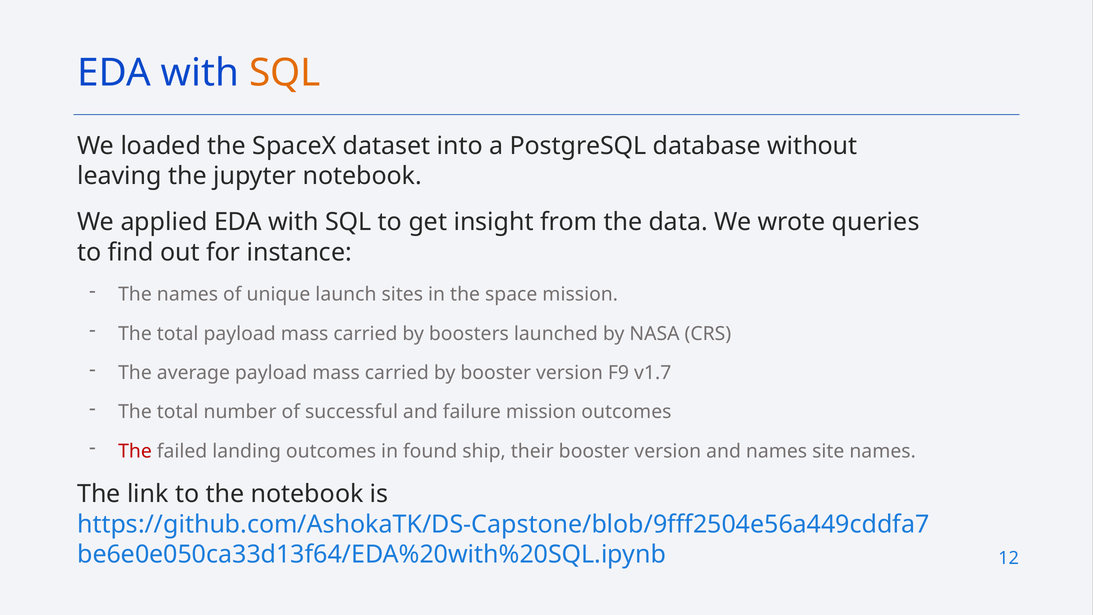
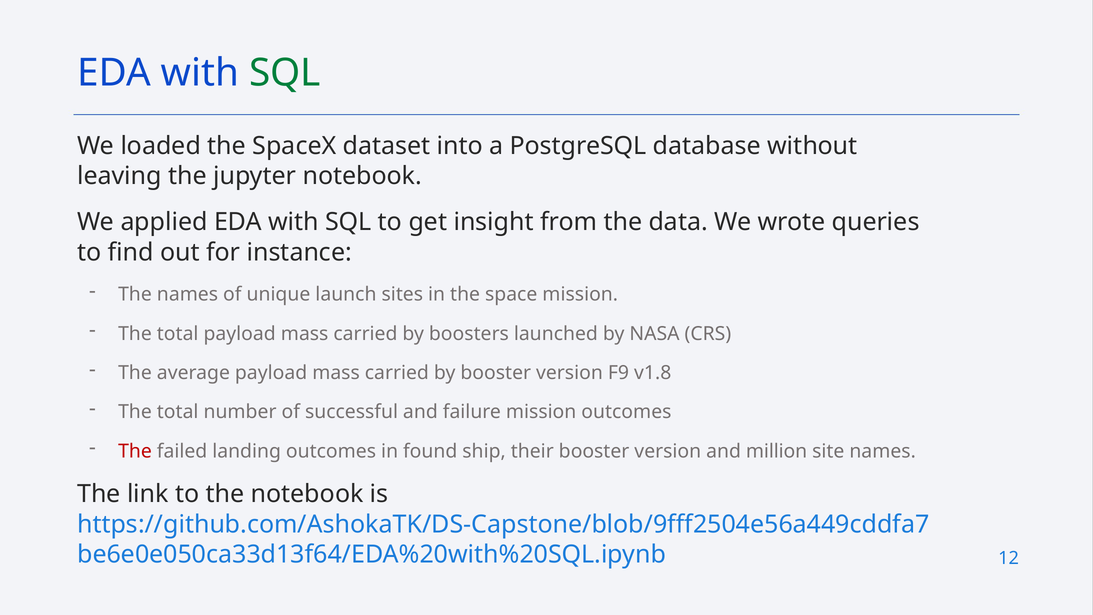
SQL colour: orange -> green (285, 73)
v1.7: v1.7 -> v1.8 (653, 373)
and names: names -> million (777, 451)
